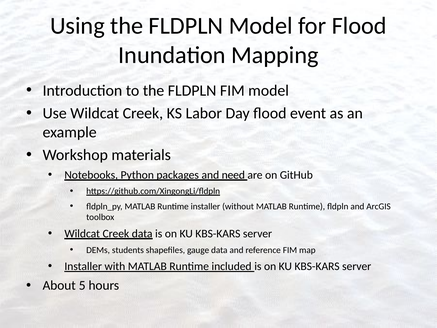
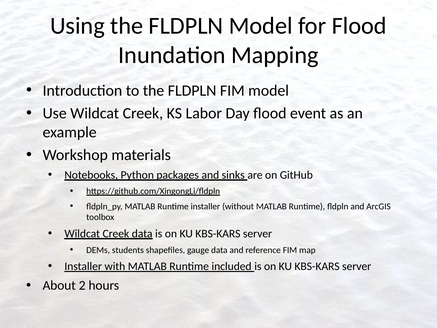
need: need -> sinks (233, 175)
5: 5 -> 2 (82, 285)
